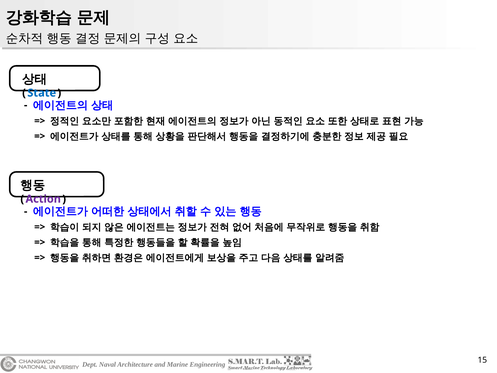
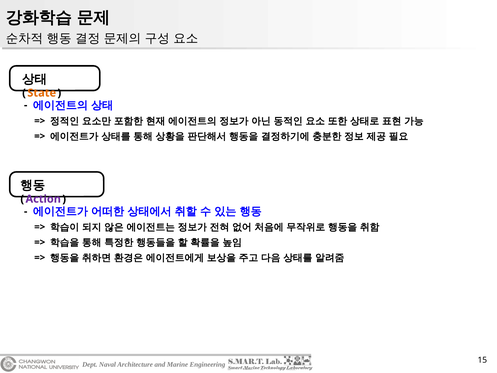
State colour: blue -> orange (42, 93)
